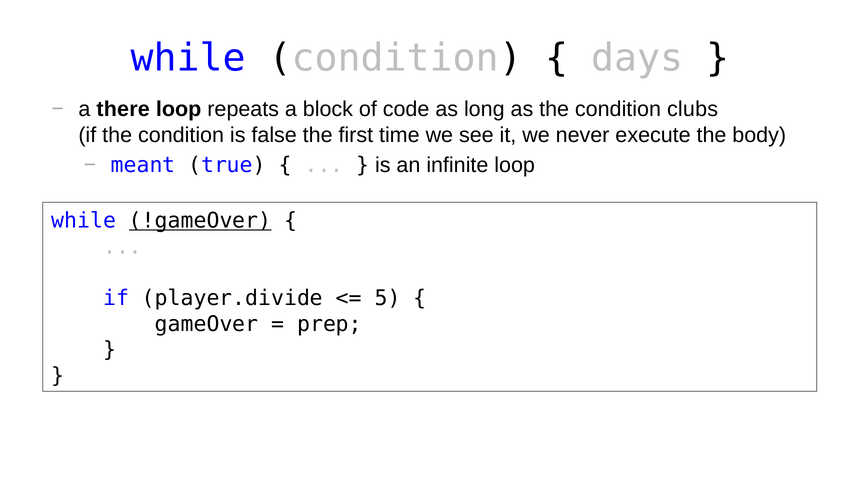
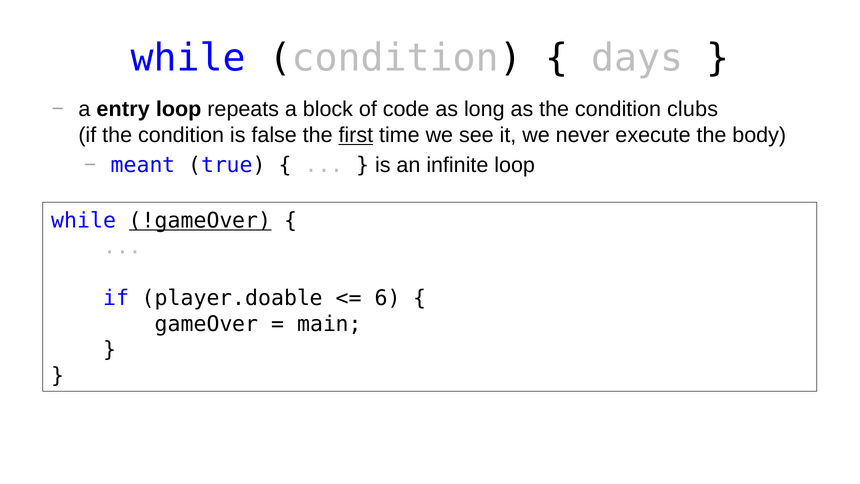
there: there -> entry (123, 109)
first underline: none -> present (356, 135)
player.divide: player.divide -> player.doable (232, 298)
5: 5 -> 6 (388, 298)
prep: prep -> main (329, 324)
